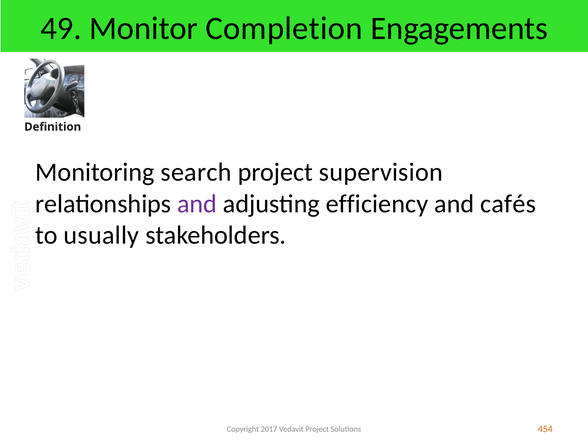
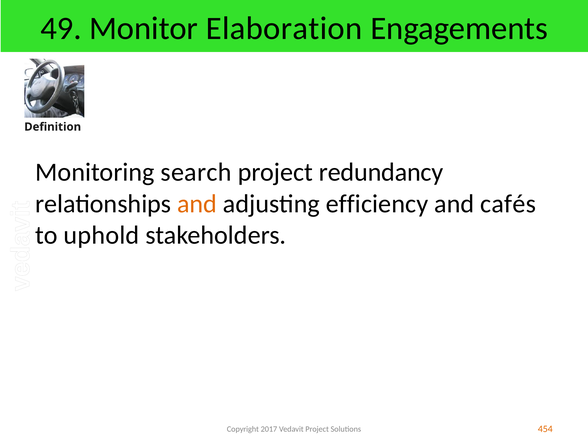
Completion: Completion -> Elaboration (284, 28)
supervision: supervision -> redundancy (381, 172)
and colour: purple -> orange (197, 204)
usually: usually -> uphold (101, 235)
